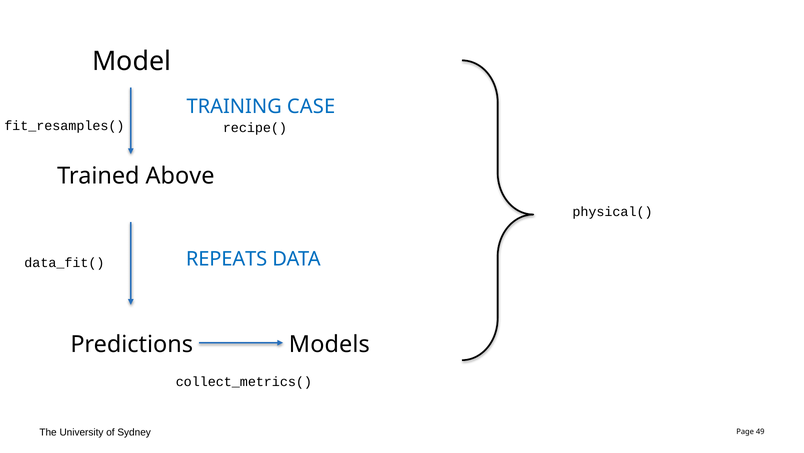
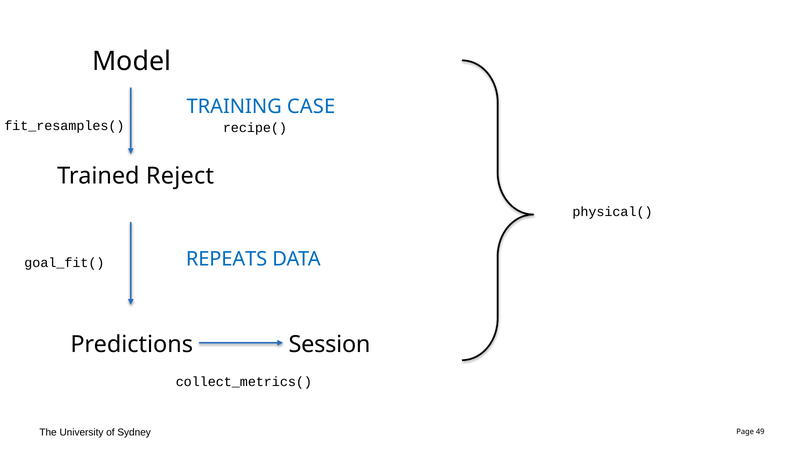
Above: Above -> Reject (180, 176)
data_fit(: data_fit( -> goal_fit( (64, 262)
Models: Models -> Session (330, 344)
